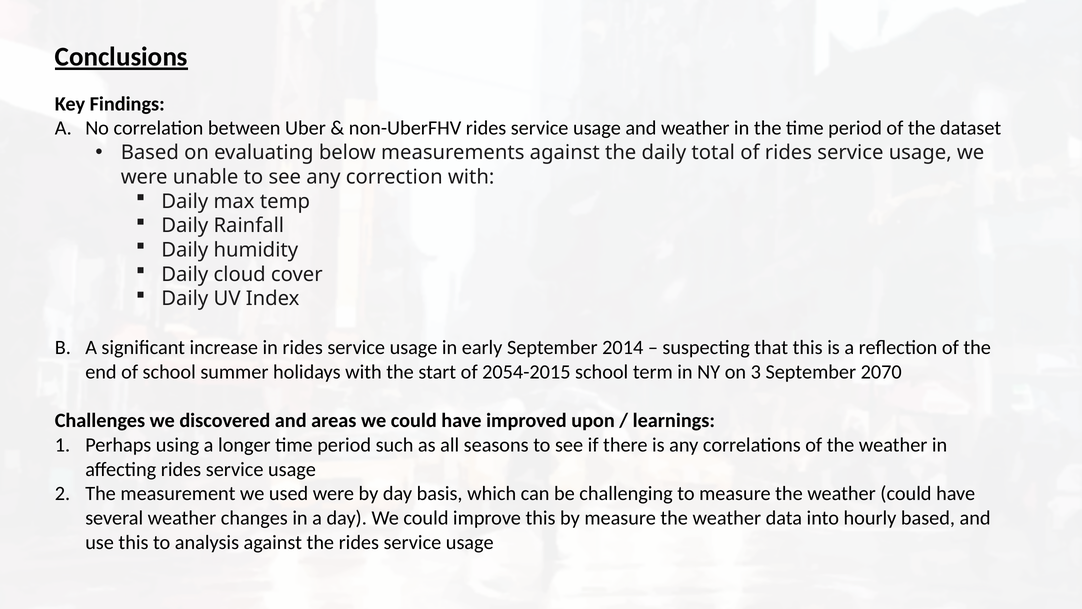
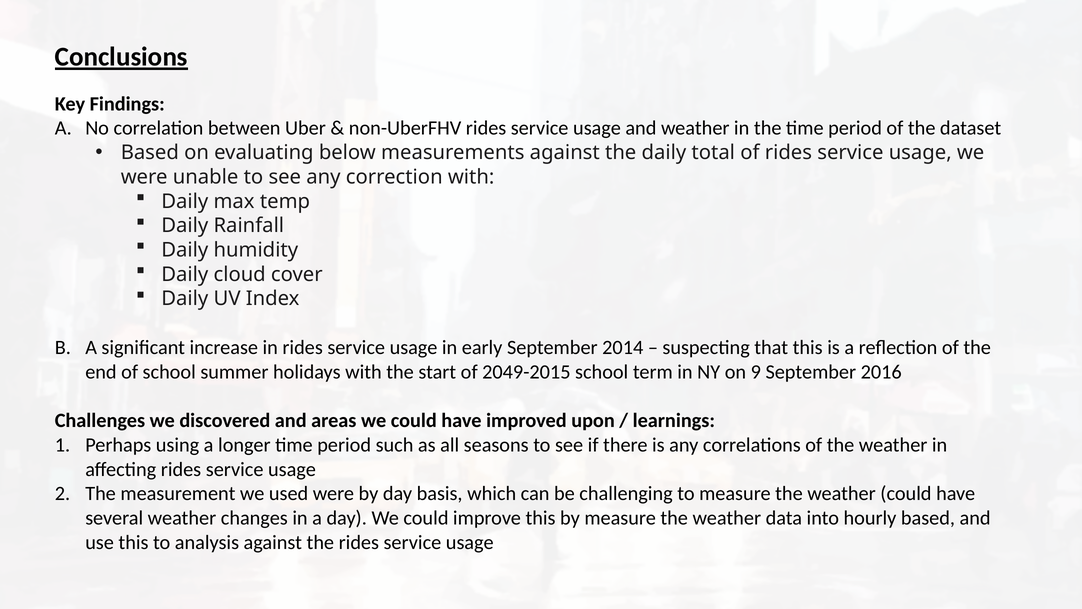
2054-2015: 2054-2015 -> 2049-2015 (526, 372)
3: 3 -> 9 (756, 372)
2070: 2070 -> 2016 (881, 372)
